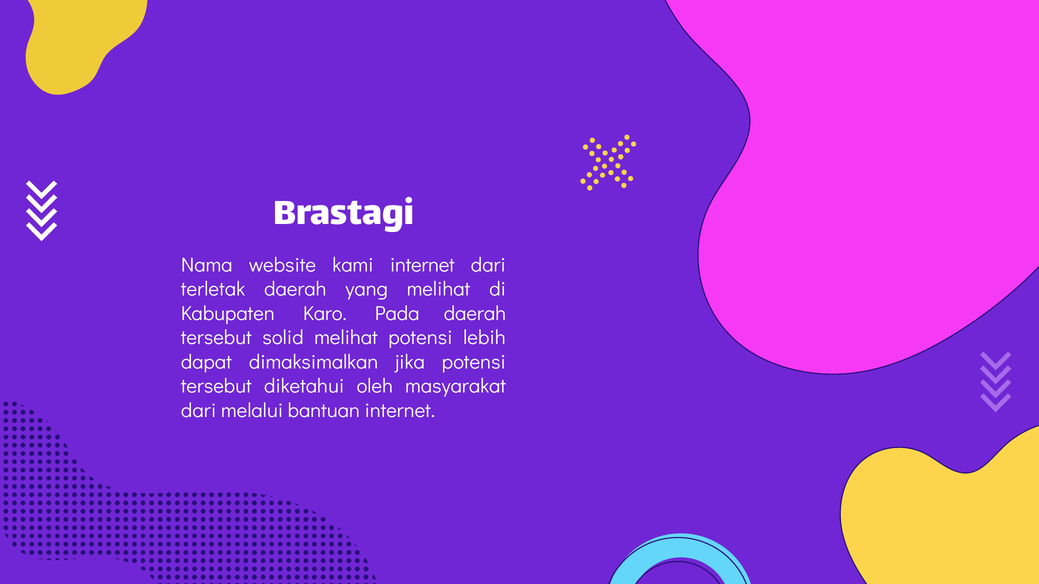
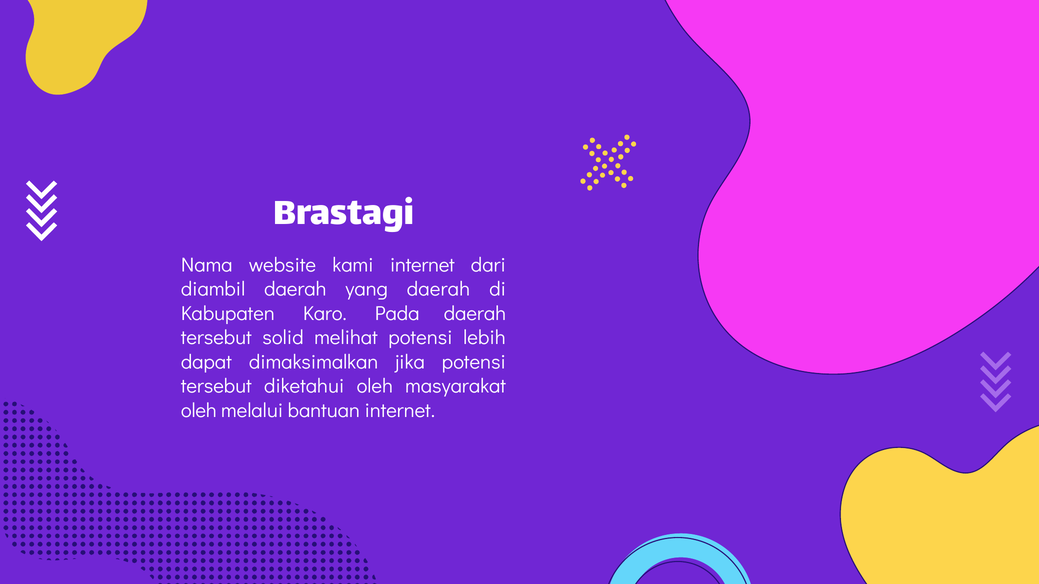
terletak: terletak -> diambil (213, 289)
yang melihat: melihat -> daerah (438, 289)
dari: dari -> oleh (199, 411)
